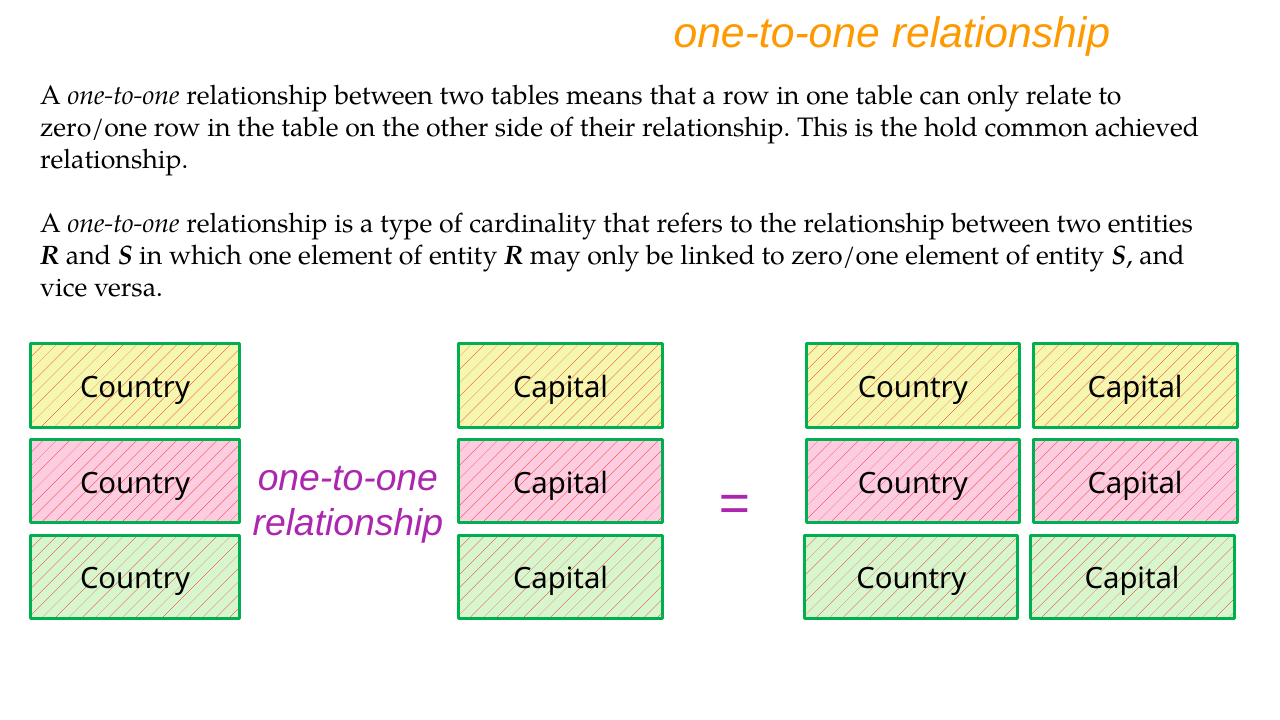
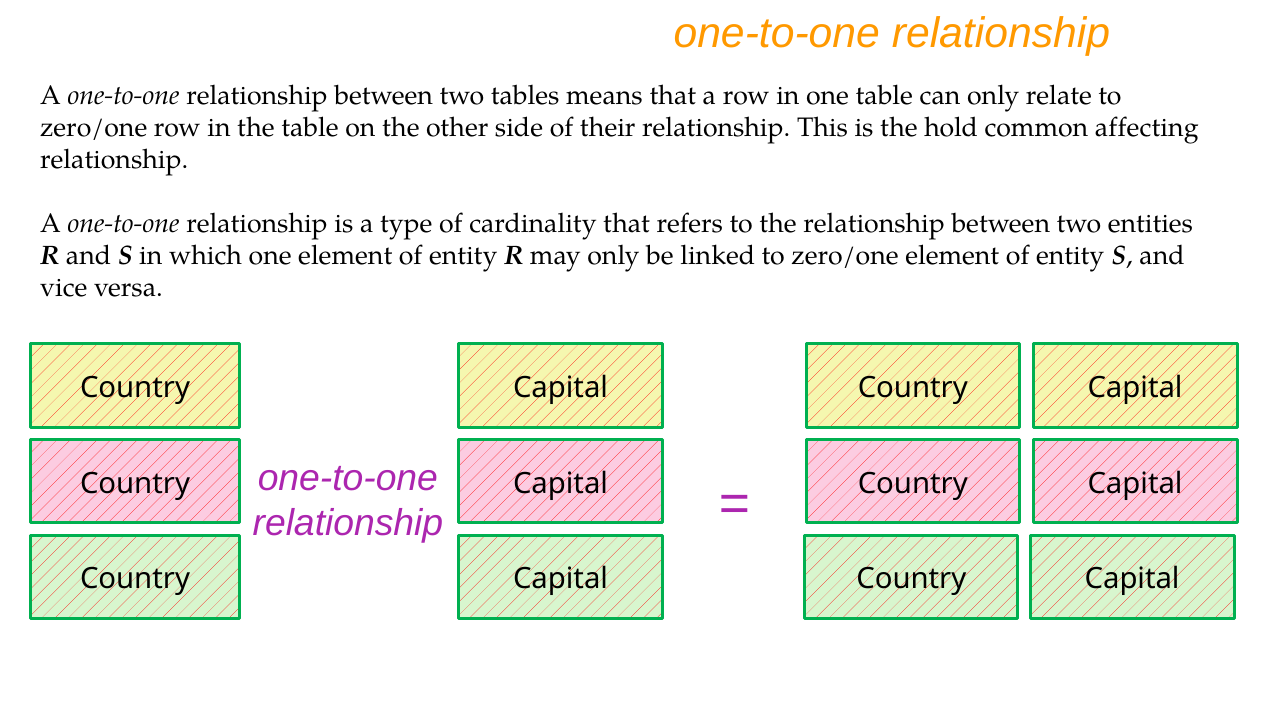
achieved: achieved -> affecting (1147, 127)
